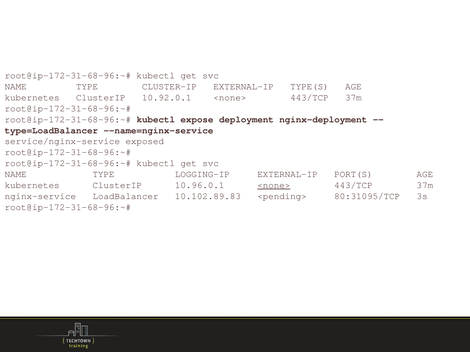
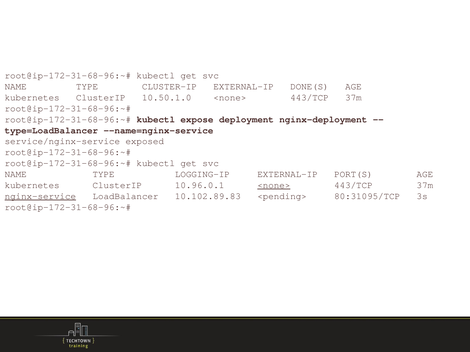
TYPE(S: TYPE(S -> DONE(S (309, 87)
10.92.0.1: 10.92.0.1 -> 10.50.1.0 (167, 98)
nginx-service underline: none -> present (40, 196)
